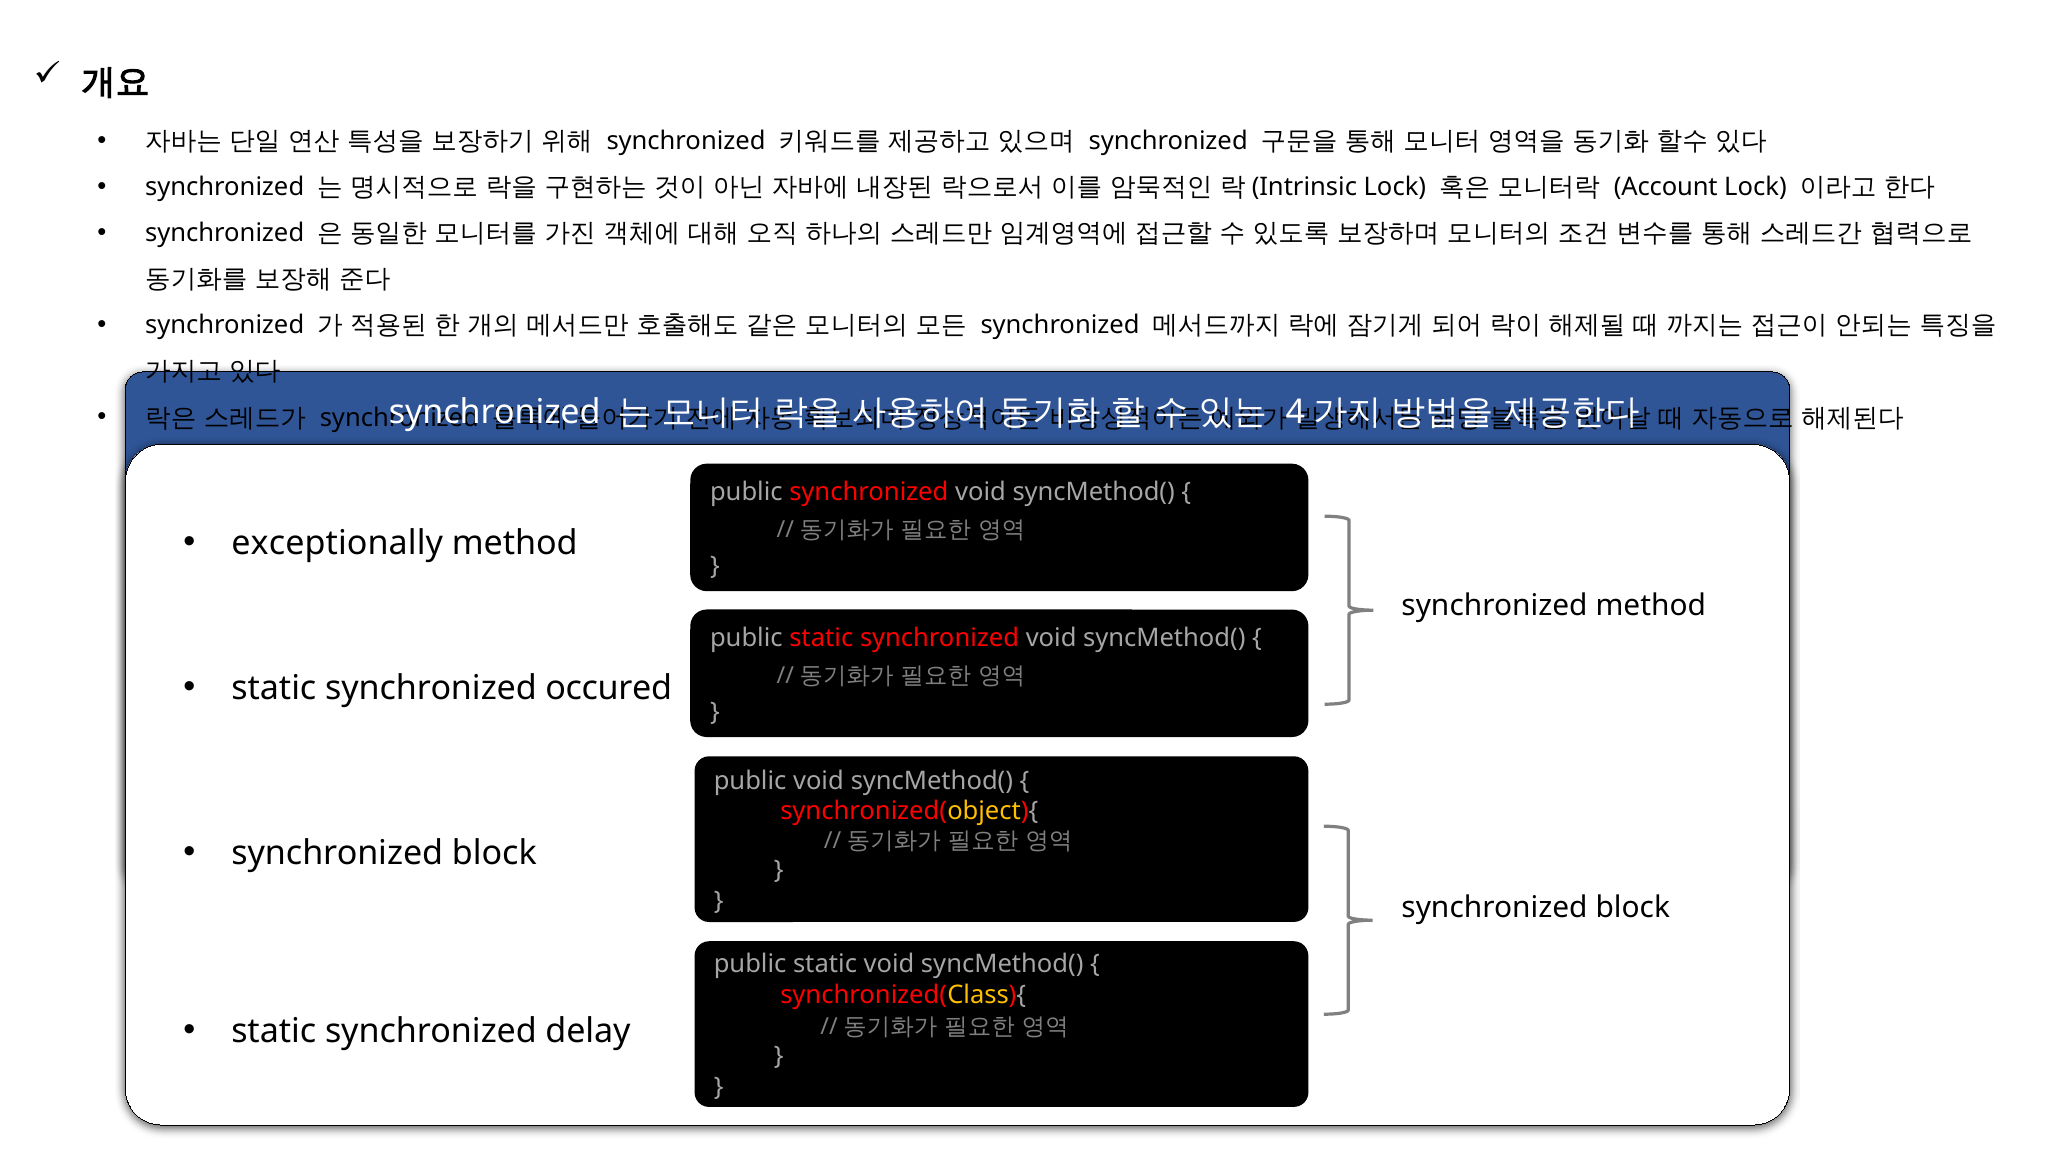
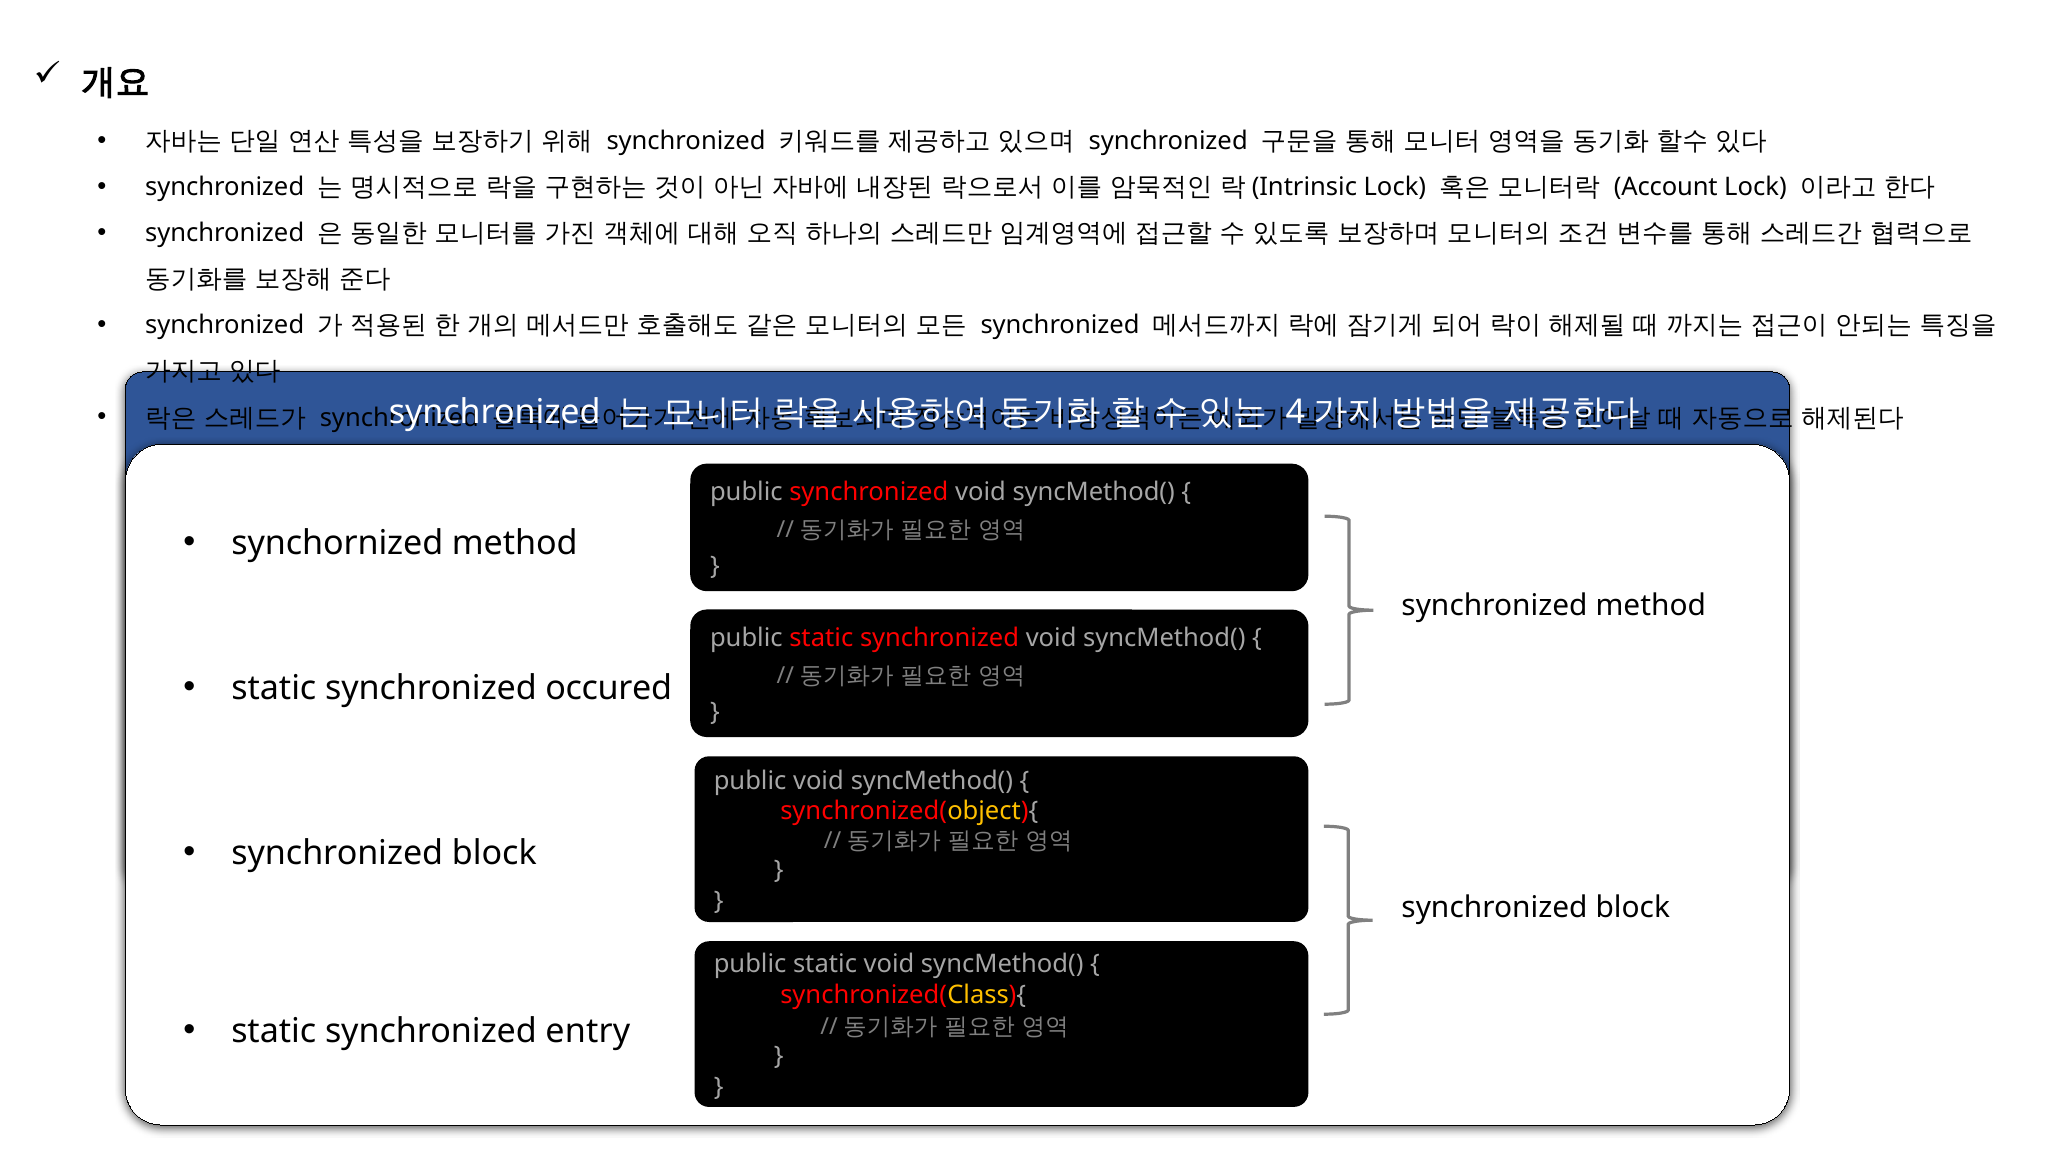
exceptionally: exceptionally -> synchornized (337, 544)
delay: delay -> entry (588, 1032)
